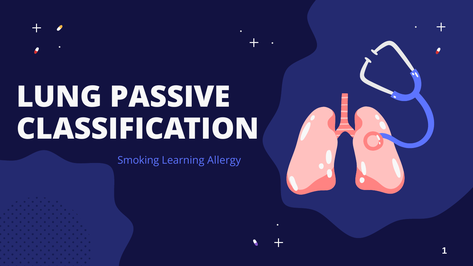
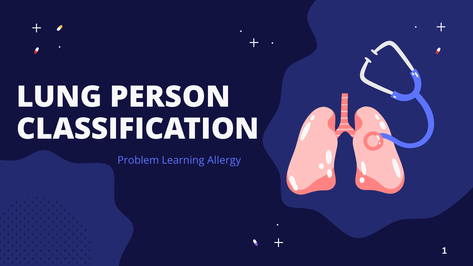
PASSIVE: PASSIVE -> PERSON (170, 97)
Smoking: Smoking -> Problem (138, 160)
